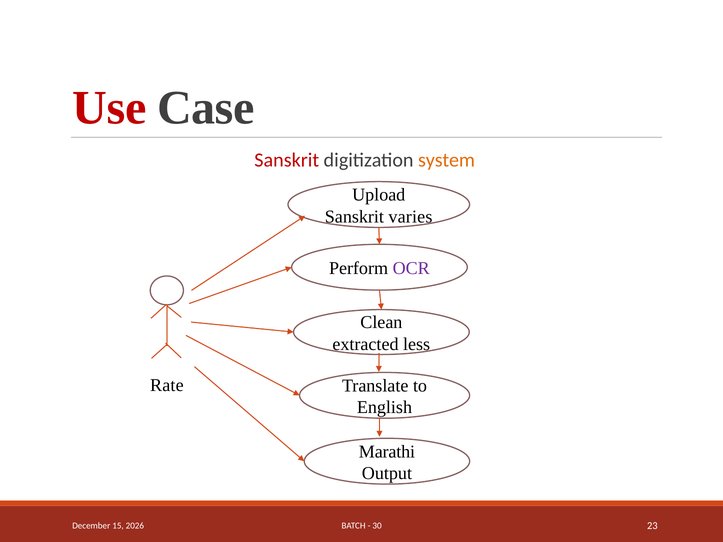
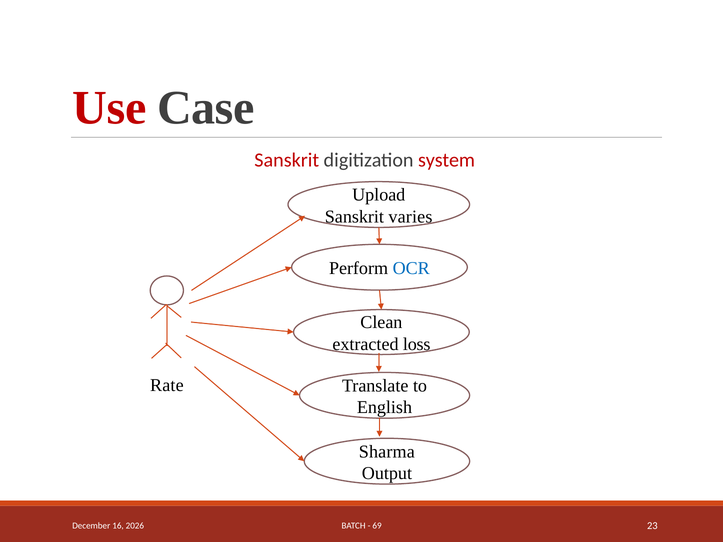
system colour: orange -> red (447, 160)
OCR colour: purple -> blue (411, 269)
less: less -> loss (417, 344)
Marathi: Marathi -> Sharma (387, 452)
15: 15 -> 16 (118, 526)
30: 30 -> 69 (377, 526)
